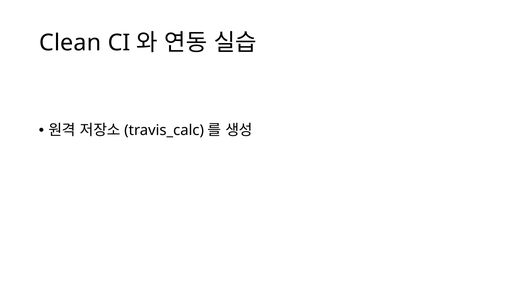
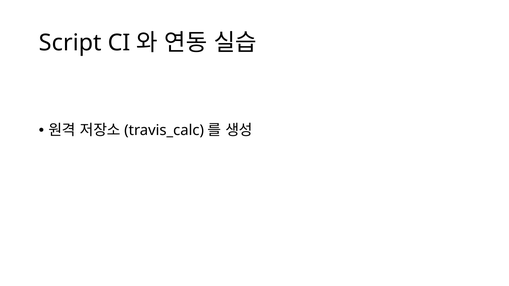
Clean: Clean -> Script (70, 43)
